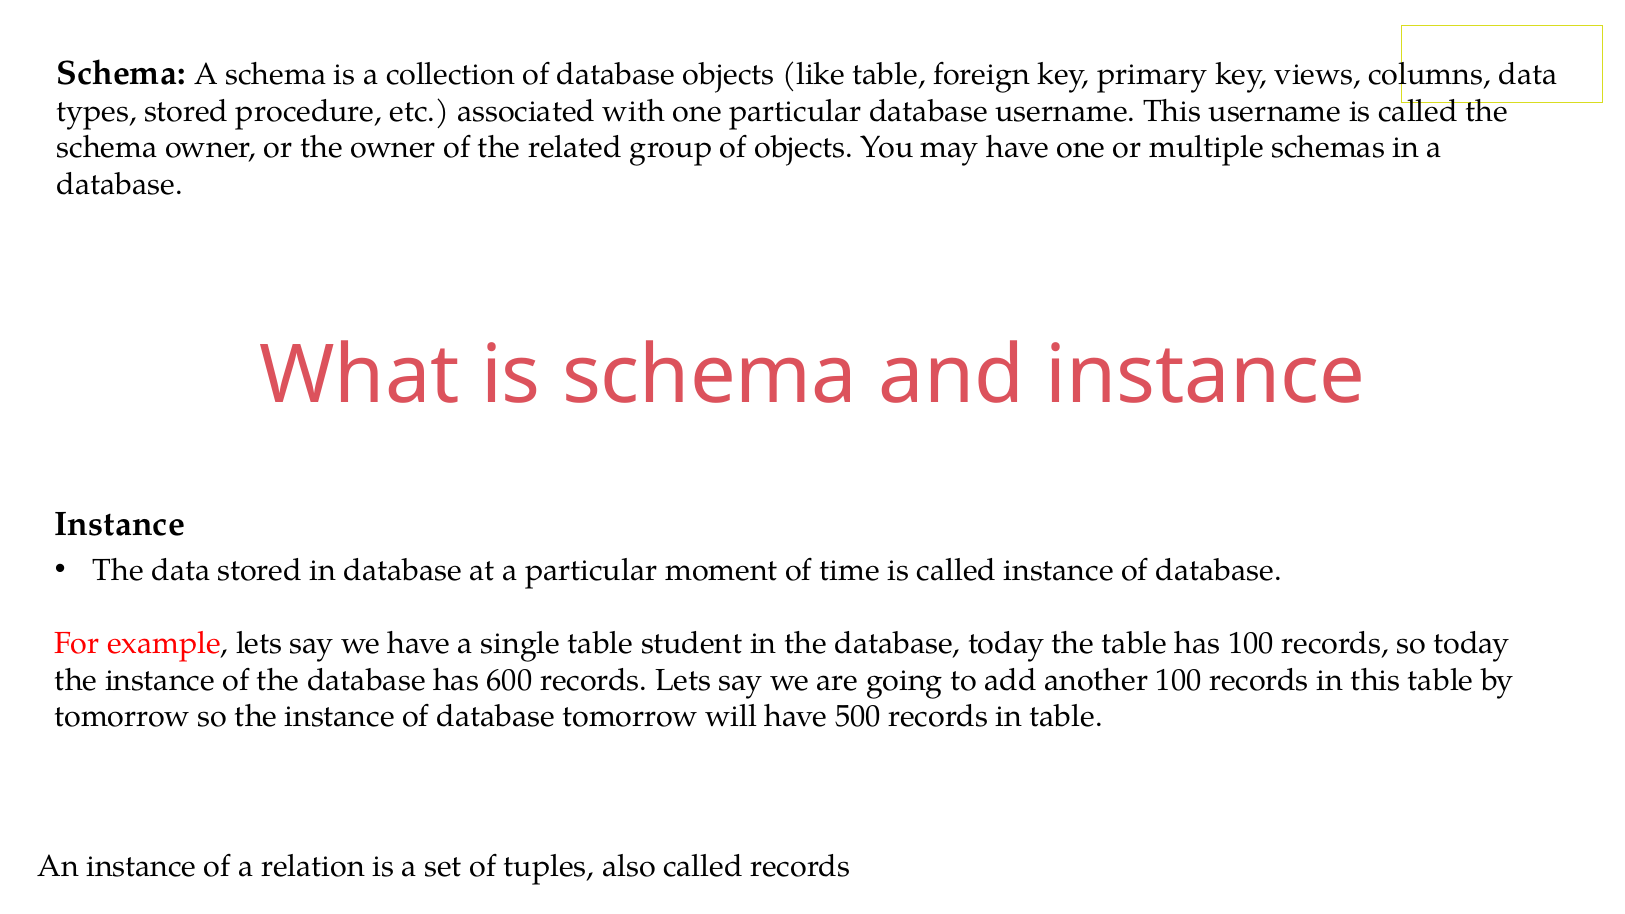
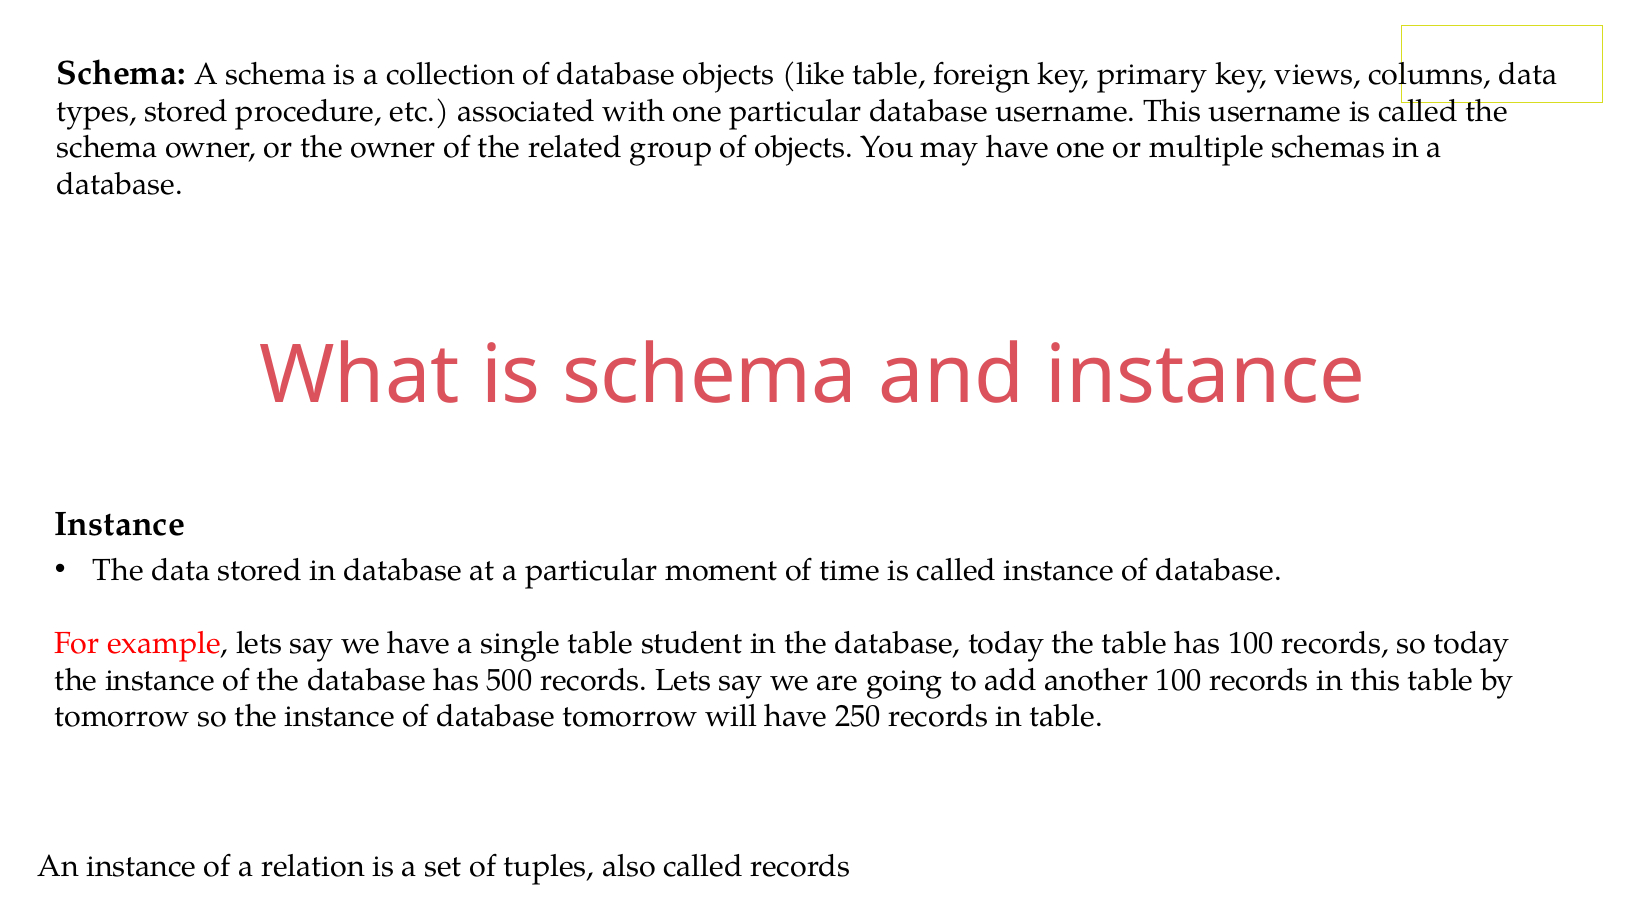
600: 600 -> 500 (510, 680)
500: 500 -> 250 (858, 717)
